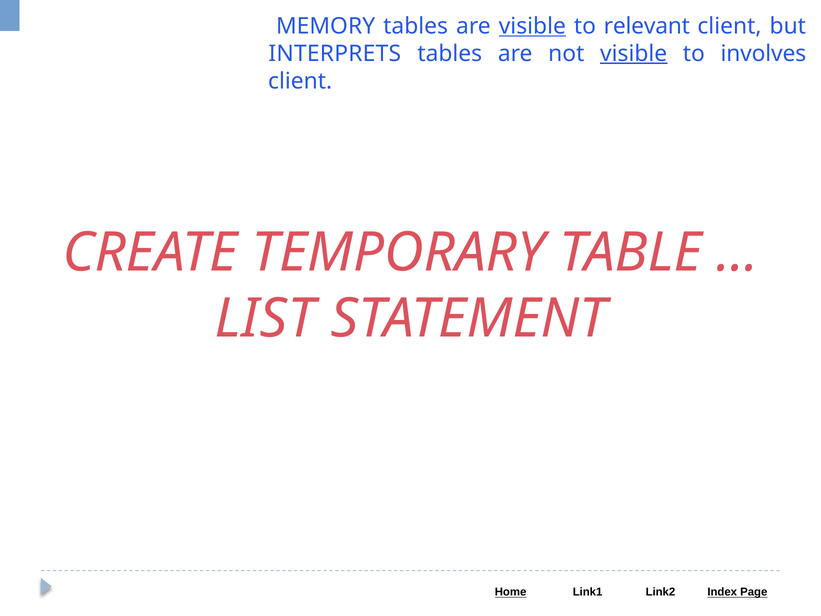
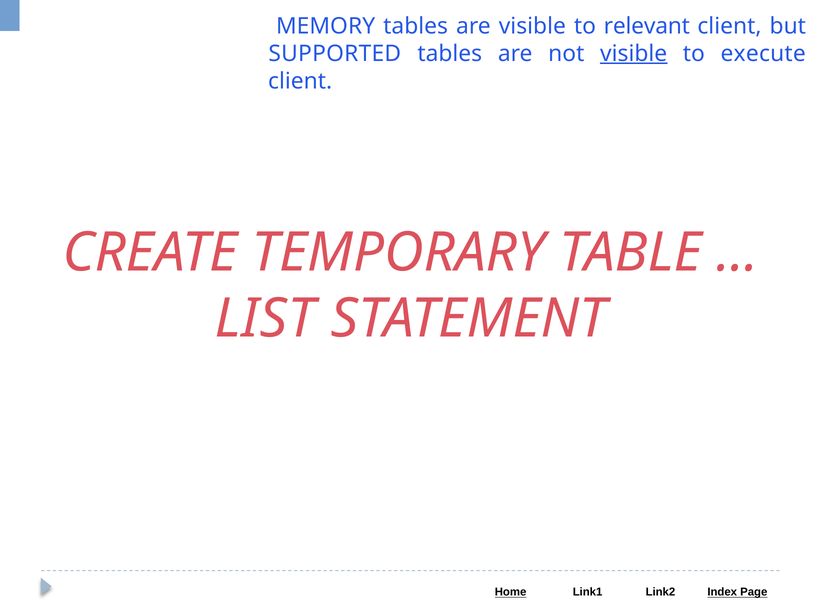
visible underline: present -> none (532, 26)
INTERPRETS: INTERPRETS -> SUPPORTED (335, 54)
involves: involves -> execute (763, 54)
